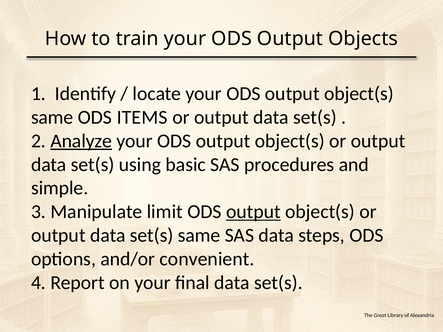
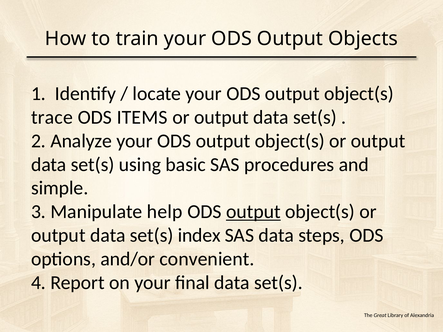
same: same -> trace (52, 117)
Analyze underline: present -> none (81, 141)
limit: limit -> help (165, 212)
set(s same: same -> index (199, 236)
